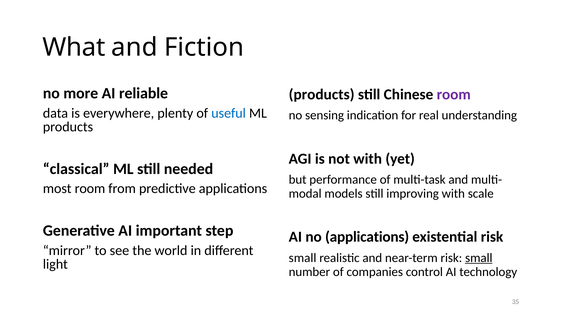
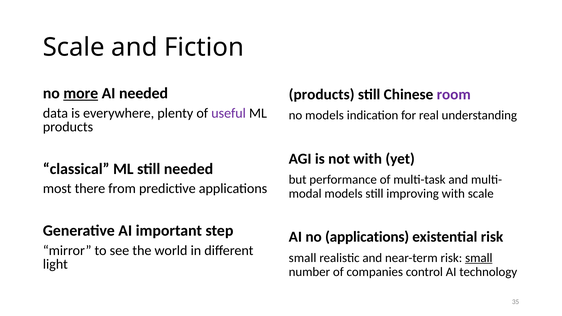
What: What -> Scale (74, 47)
more underline: none -> present (81, 93)
AI reliable: reliable -> needed (144, 93)
useful colour: blue -> purple (229, 113)
no sensing: sensing -> models (324, 115)
most room: room -> there (90, 189)
